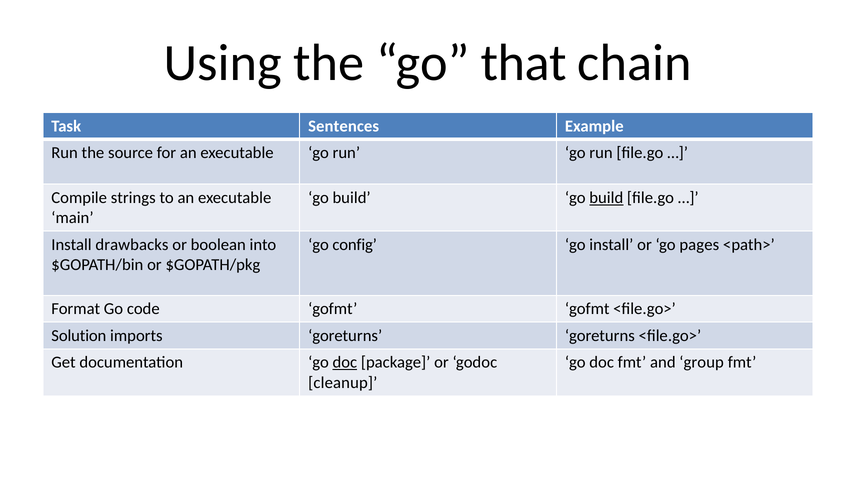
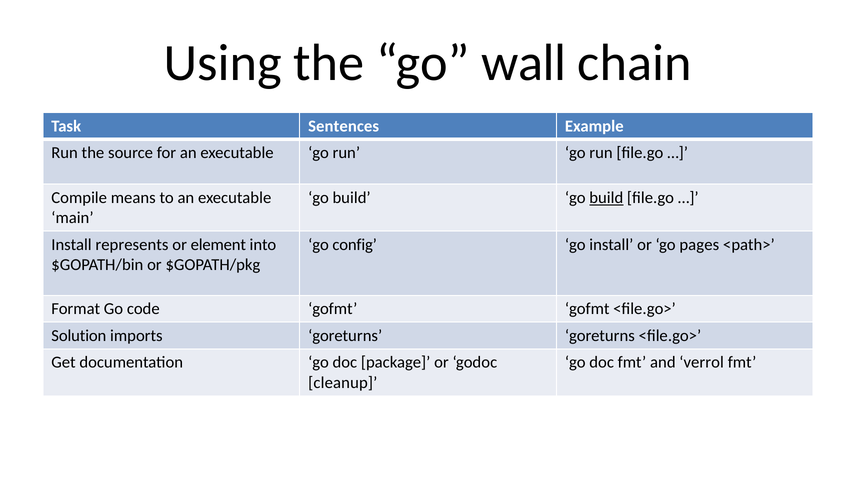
that: that -> wall (524, 63)
strings: strings -> means (133, 198)
drawbacks: drawbacks -> represents (132, 244)
boolean: boolean -> element (218, 244)
doc underline: present -> none (345, 362)
group: group -> verrol (702, 362)
